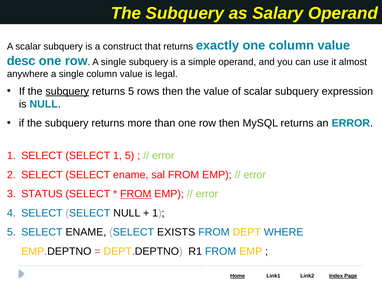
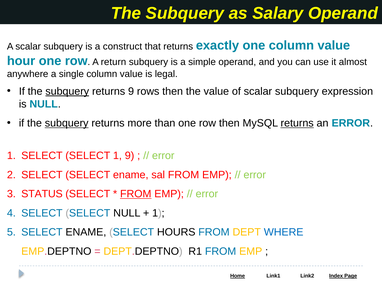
desc: desc -> hour (21, 61)
single: single -> return (113, 62)
returns 5: 5 -> 9 (131, 91)
subquery underline: none -> present (67, 123)
returns underline: none -> present (297, 123)
SELECT 1 5: 5 -> 9 (130, 155)
EXISTS: EXISTS -> HOURS (176, 232)
